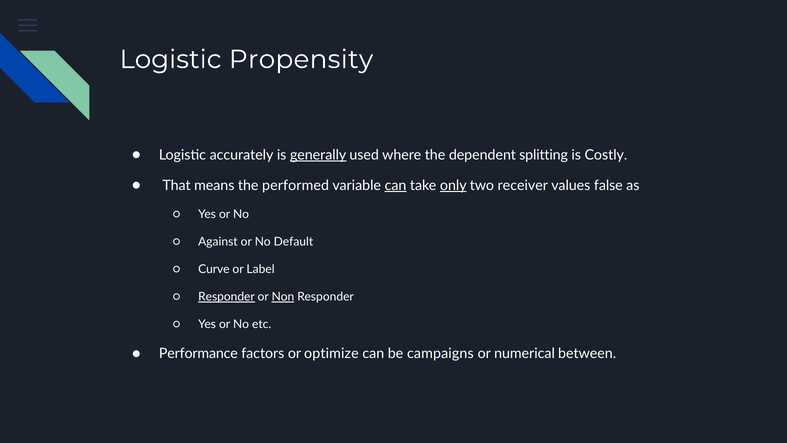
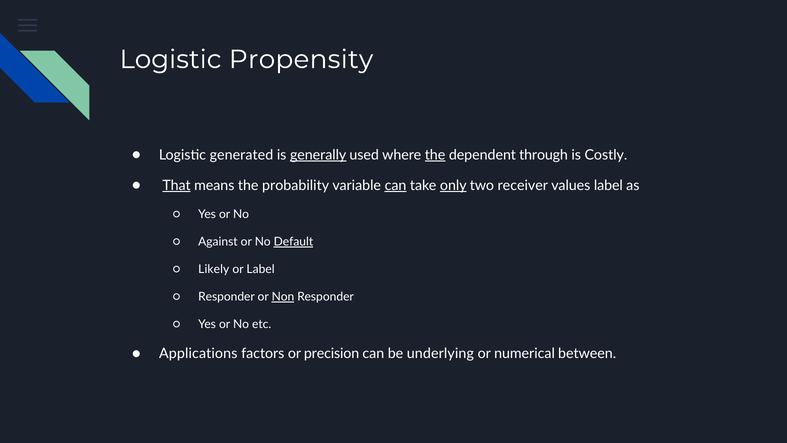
accurately: accurately -> generated (241, 155)
the underline: none -> present (435, 155)
splitting: splitting -> through (544, 155)
That underline: none -> present (177, 185)
performed: performed -> probability (296, 185)
values false: false -> label (608, 185)
Default underline: none -> present (293, 242)
Curve: Curve -> Likely (214, 269)
Responder underline: present -> none (227, 297)
Performance: Performance -> Applications (198, 354)
optimize: optimize -> precision (332, 354)
campaigns: campaigns -> underlying (440, 354)
